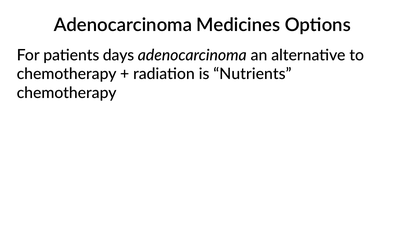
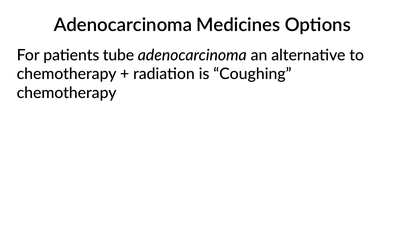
days: days -> tube (118, 55)
Nutrients: Nutrients -> Coughing (252, 74)
